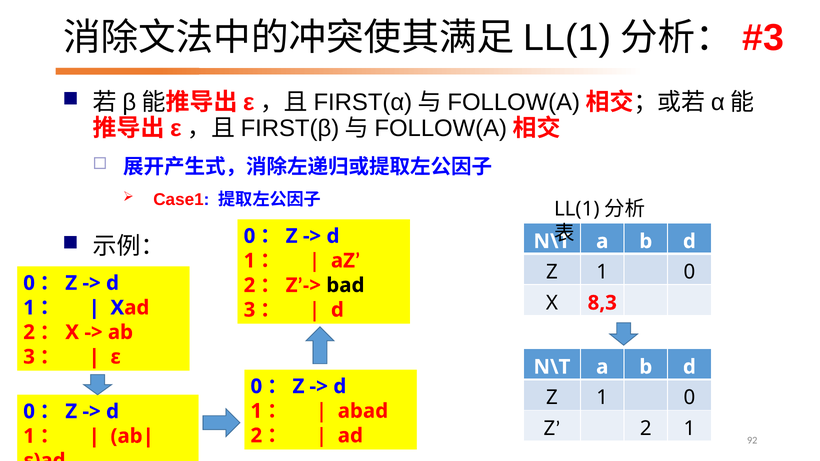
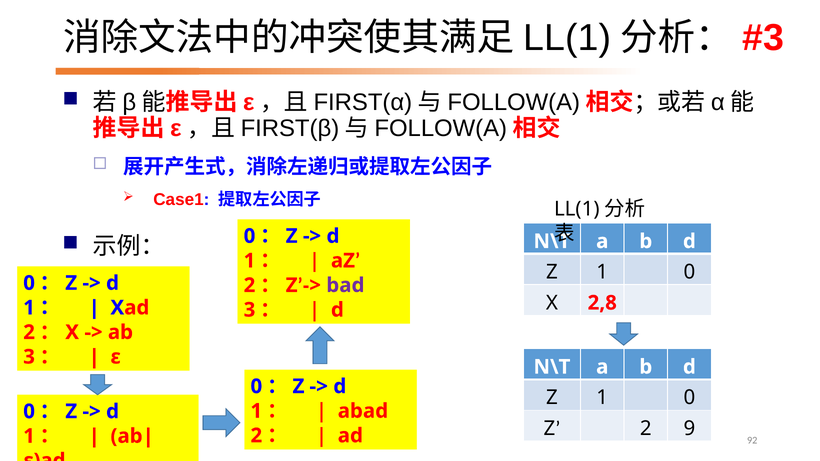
bad colour: black -> purple (345, 285)
8,3: 8,3 -> 2,8 (602, 303)
2 1: 1 -> 9 (689, 429)
